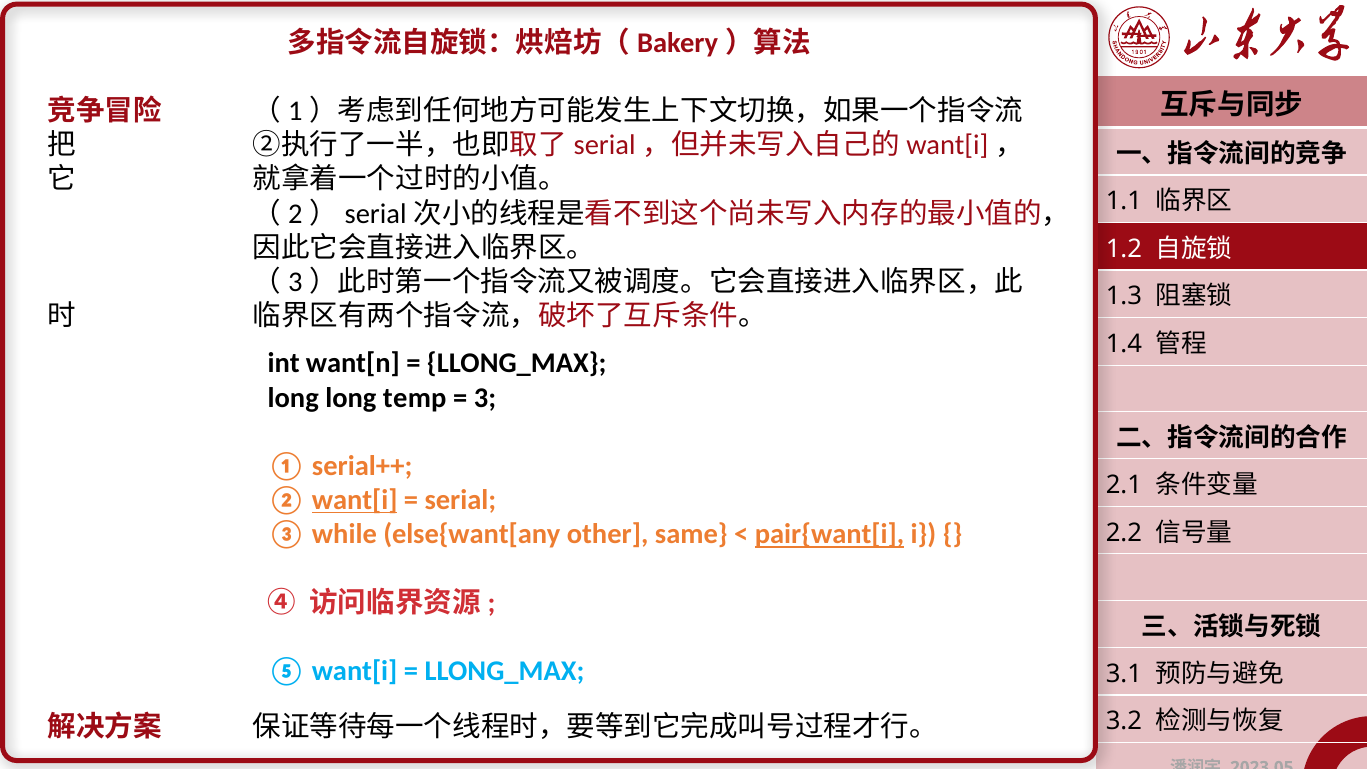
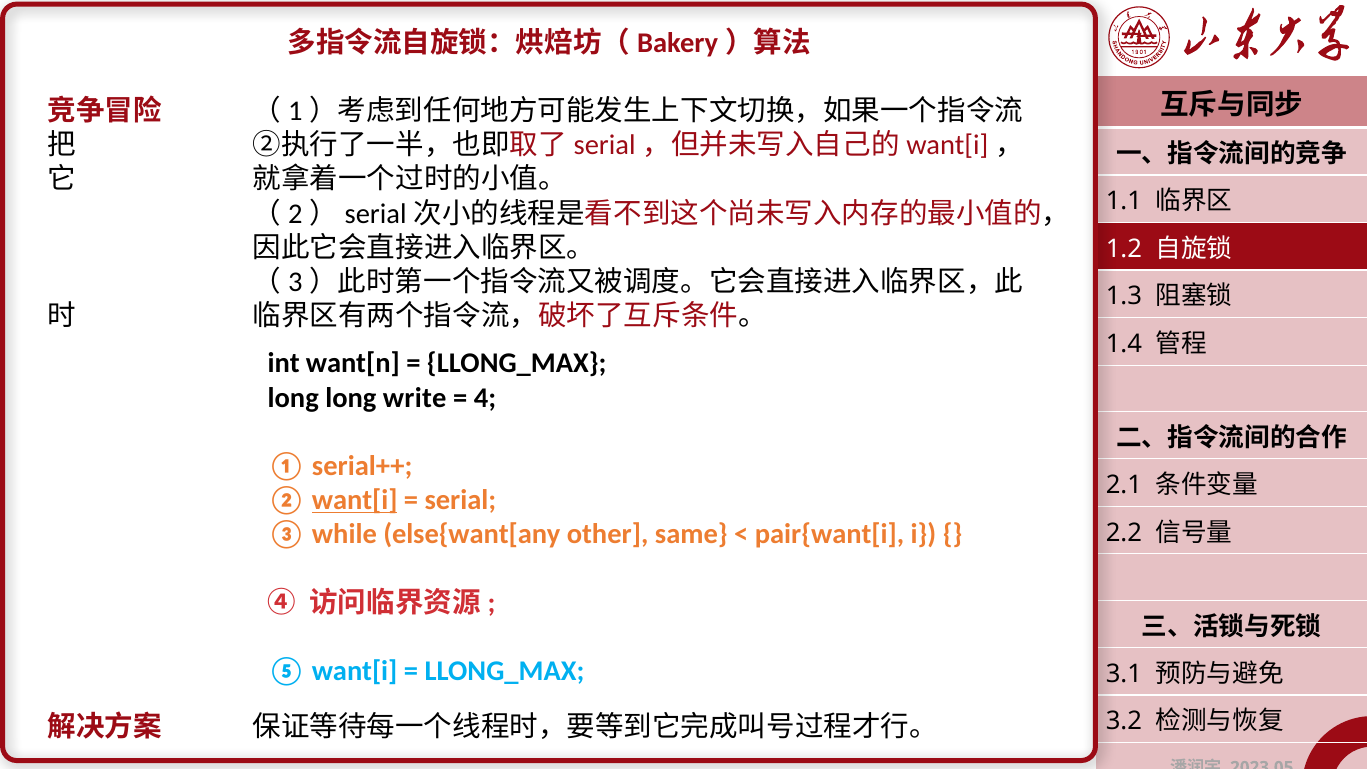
temp: temp -> write (415, 398)
3: 3 -> 4 (485, 398)
pair{want[i underline: present -> none (830, 535)
